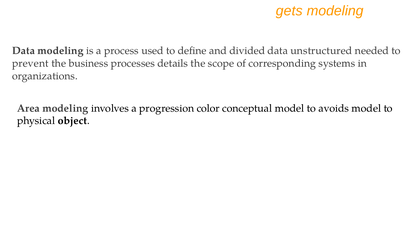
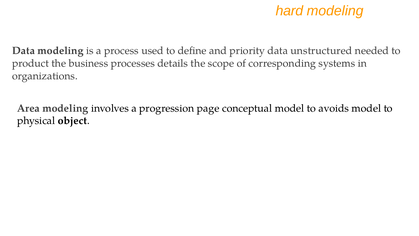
gets: gets -> hard (289, 11)
divided: divided -> priority (247, 51)
prevent: prevent -> product (31, 63)
color: color -> page (208, 108)
